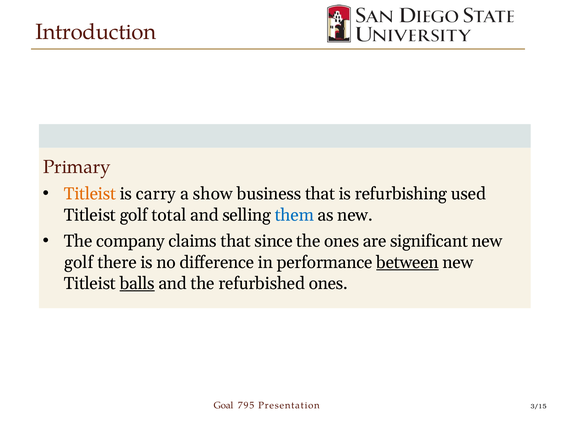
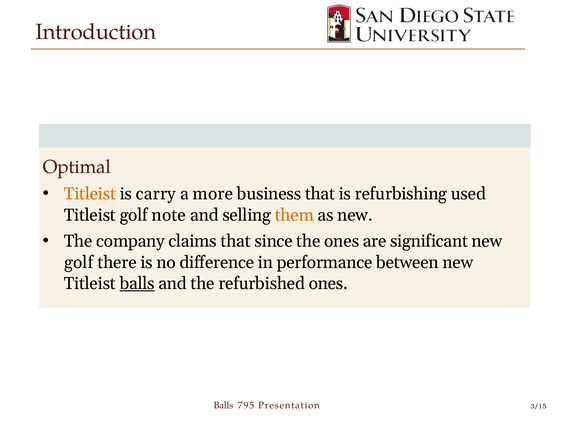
Primary: Primary -> Optimal (77, 167)
show: show -> more (213, 194)
total: total -> note (169, 215)
them colour: blue -> orange (294, 215)
between underline: present -> none (408, 262)
Goal: Goal -> Balls (223, 405)
